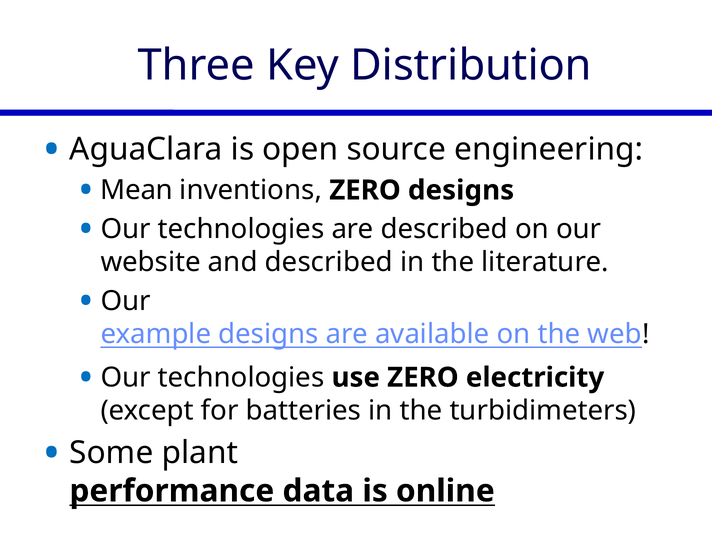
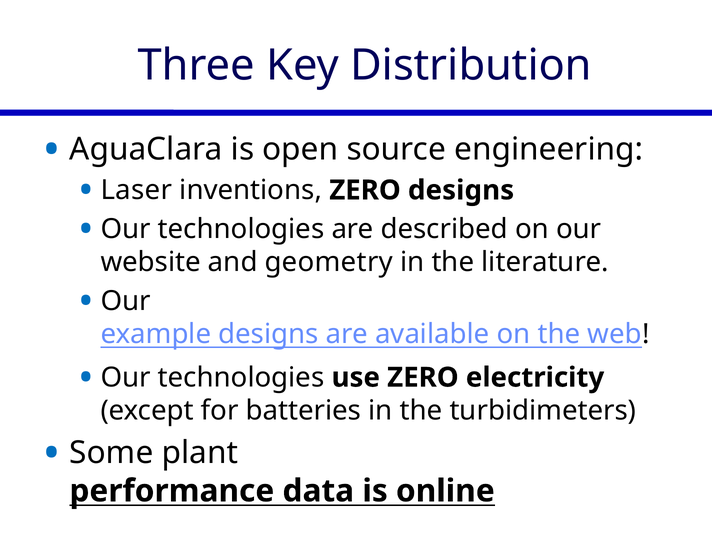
Mean: Mean -> Laser (136, 190)
and described: described -> geometry (329, 262)
